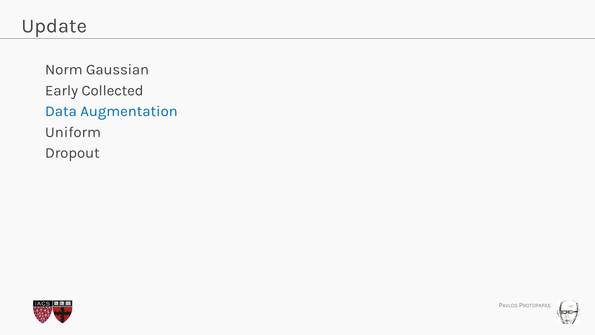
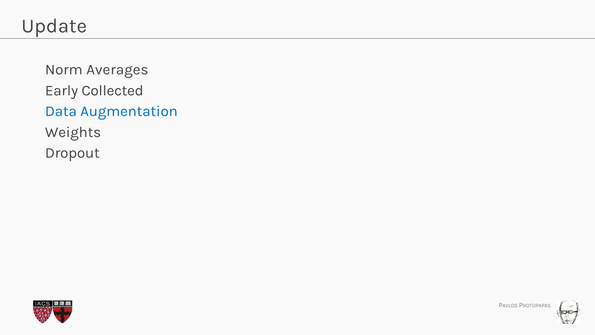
Gaussian: Gaussian -> Averages (117, 70)
Uniform: Uniform -> Weights (73, 132)
